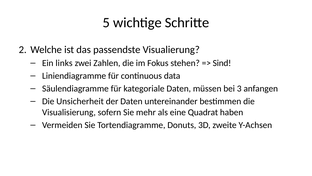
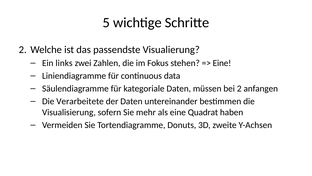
Sind: Sind -> Eine (222, 63)
bei 3: 3 -> 2 (239, 88)
Unsicherheit: Unsicherheit -> Verarbeitete (80, 101)
